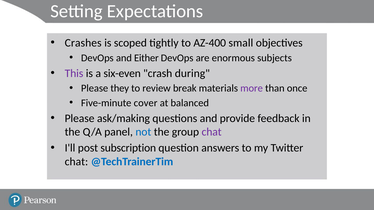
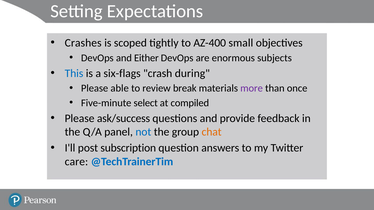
This colour: purple -> blue (74, 73)
six-even: six-even -> six-flags (122, 73)
they: they -> able (120, 88)
cover: cover -> select (146, 103)
balanced: balanced -> compiled (190, 103)
ask/making: ask/making -> ask/success (123, 118)
chat colour: purple -> orange (212, 132)
chat: chat -> care (76, 162)
